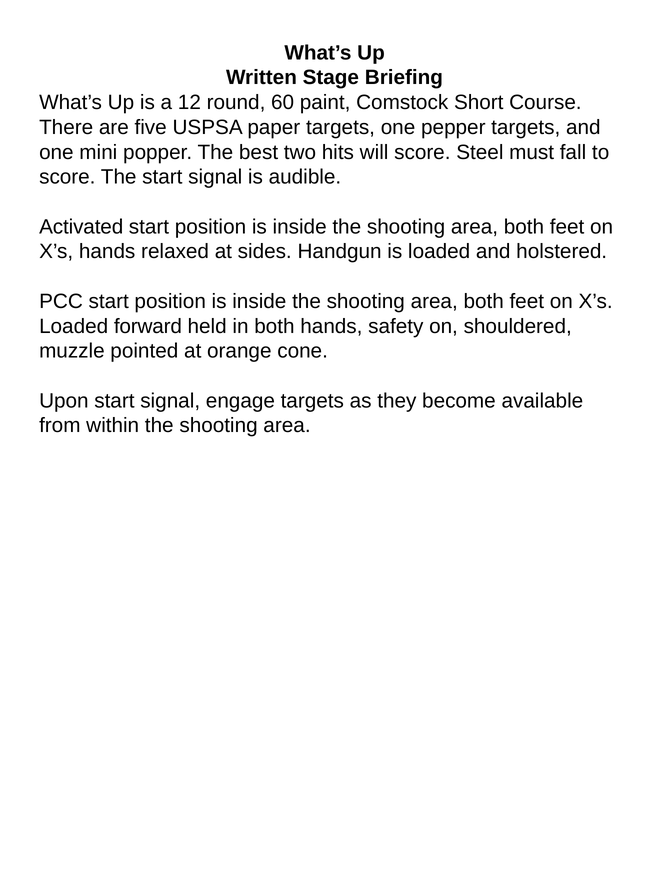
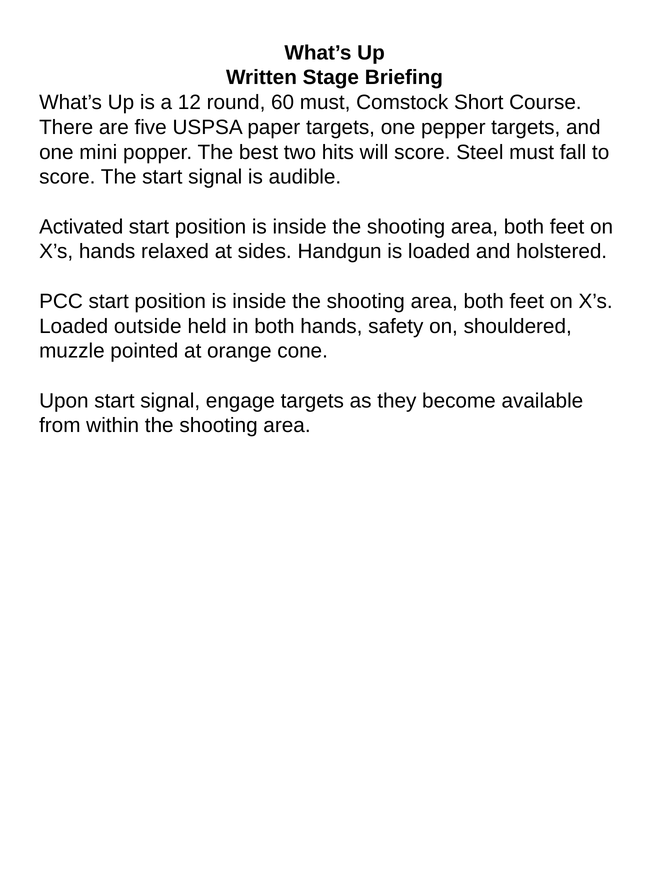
60 paint: paint -> must (325, 102)
forward: forward -> outside (148, 326)
